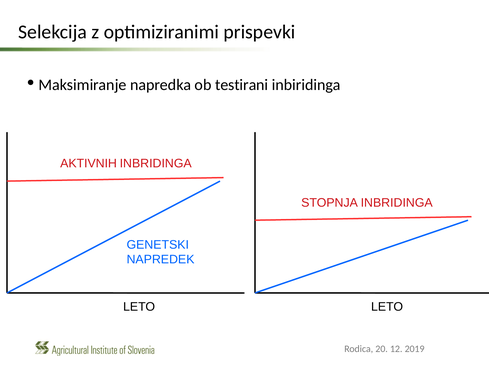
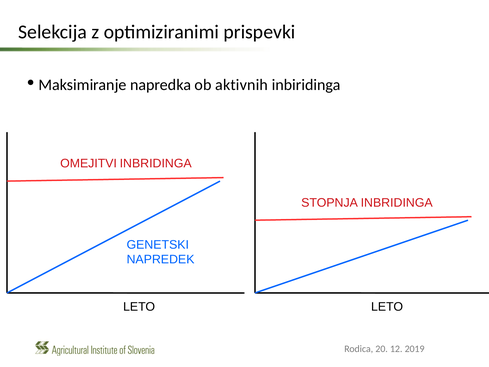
testirani: testirani -> aktivnih (242, 85)
AKTIVNIH: AKTIVNIH -> OMEJITVI (89, 163)
